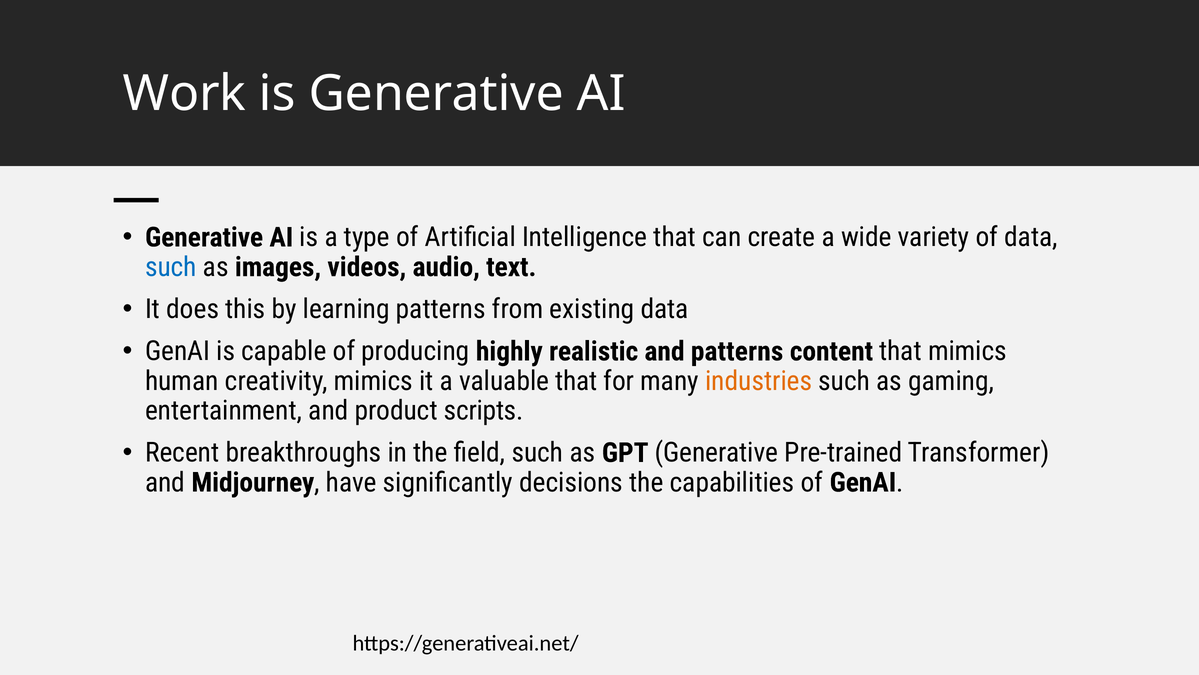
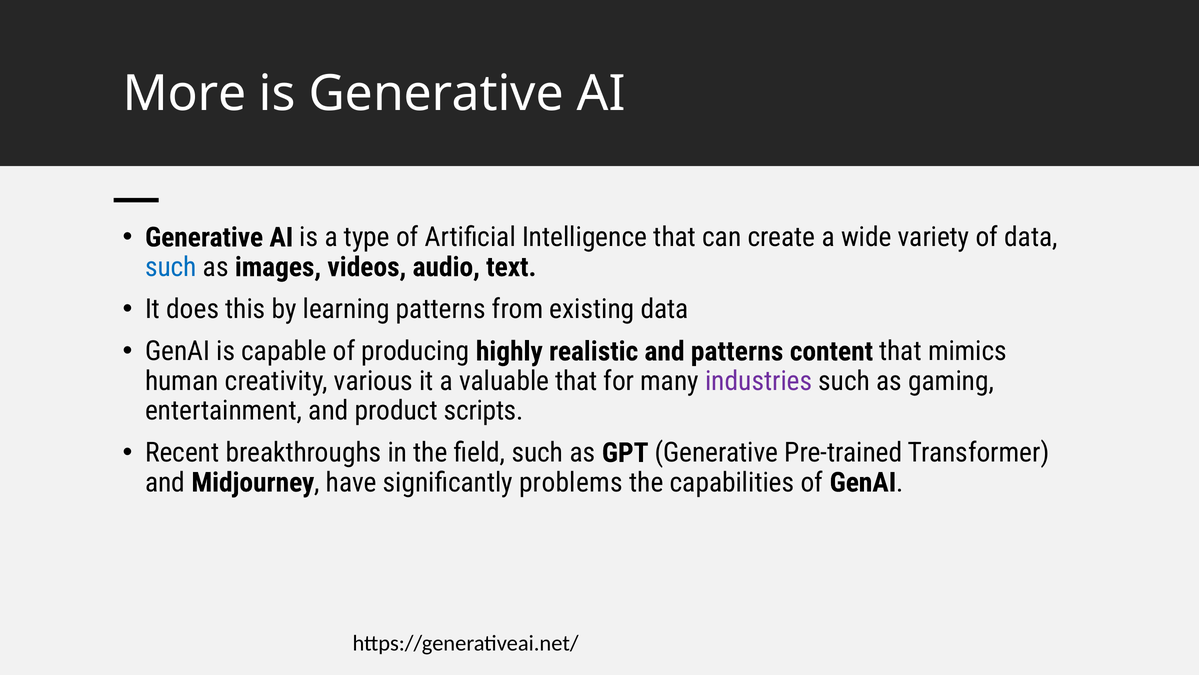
Work: Work -> More (184, 94)
creativity mimics: mimics -> various (373, 381)
industries colour: orange -> purple (759, 381)
decisions: decisions -> problems (571, 482)
